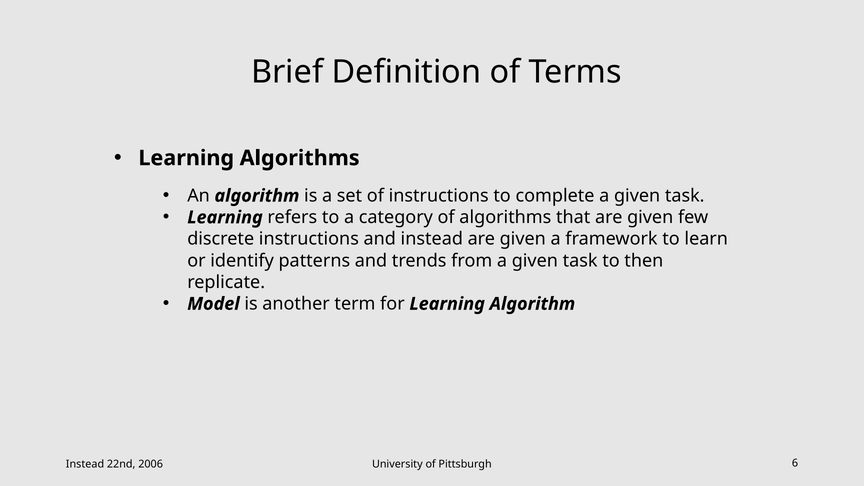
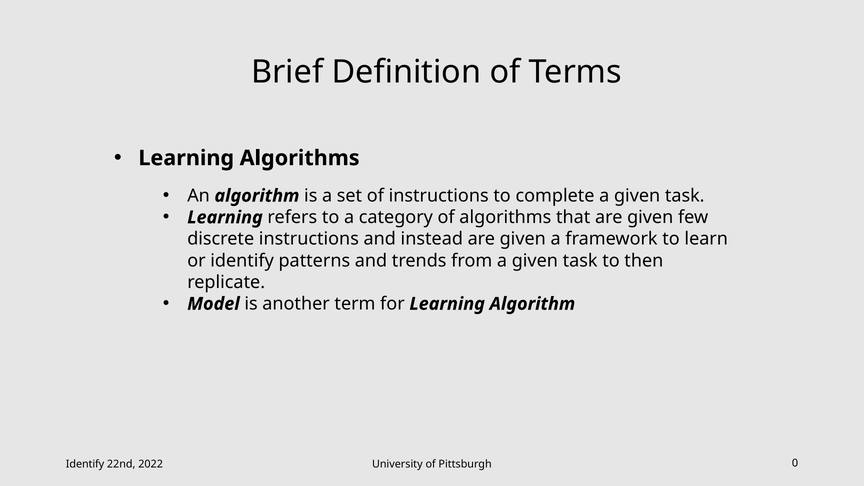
Instead: Instead -> Identify (85, 464)
2006: 2006 -> 2022 (151, 464)
6: 6 -> 0 (795, 463)
